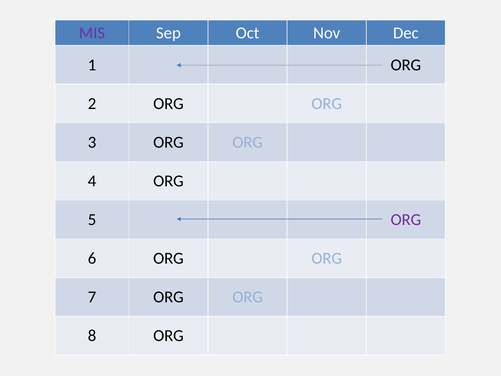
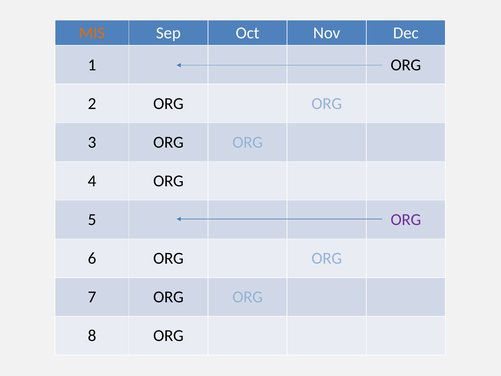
MIS colour: purple -> orange (92, 33)
